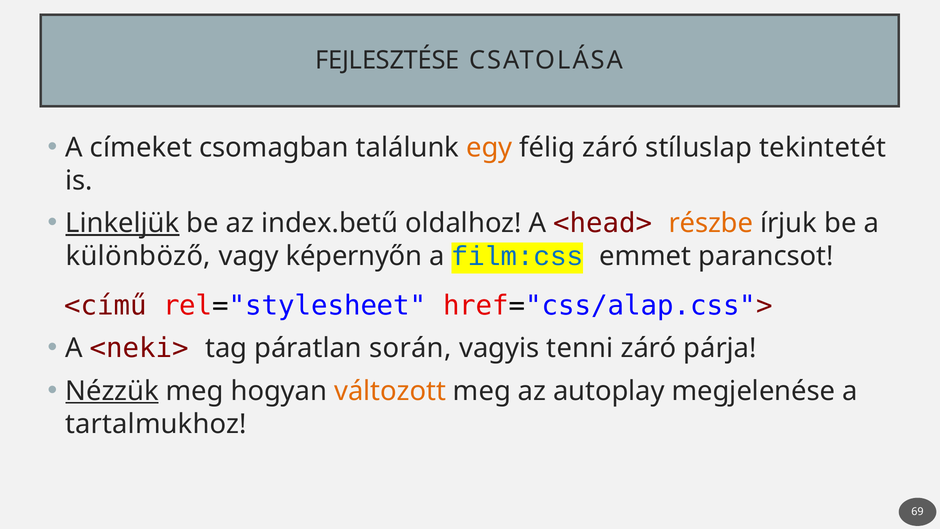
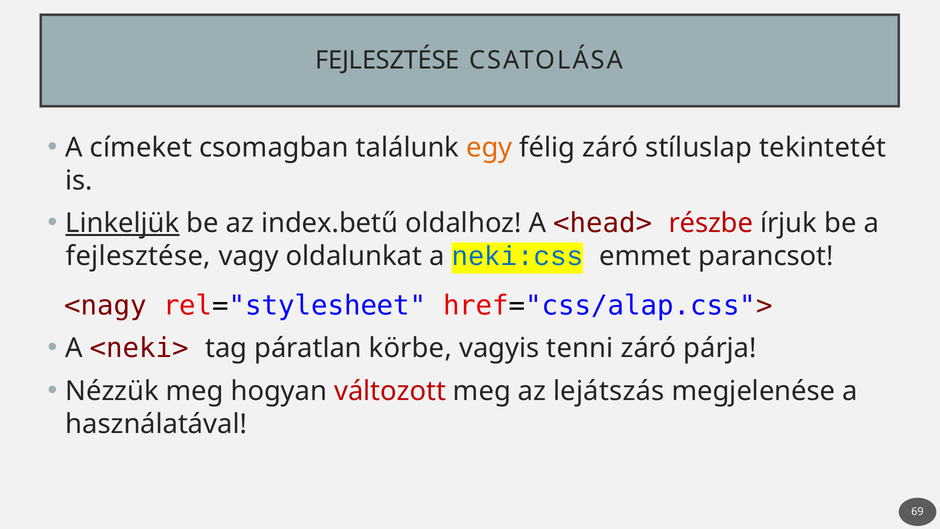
részbe colour: orange -> red (711, 223)
különböző: különböző -> fejlesztése (138, 256)
képernyőn: képernyőn -> oldalunkat (354, 256)
film:css: film:css -> neki:css (517, 256)
<című: <című -> <nagy (105, 305)
során: során -> körbe (410, 348)
Nézzük underline: present -> none (112, 391)
változott colour: orange -> red (390, 391)
autoplay: autoplay -> lejátszás (609, 391)
tartalmukhoz: tartalmukhoz -> használatával (156, 424)
